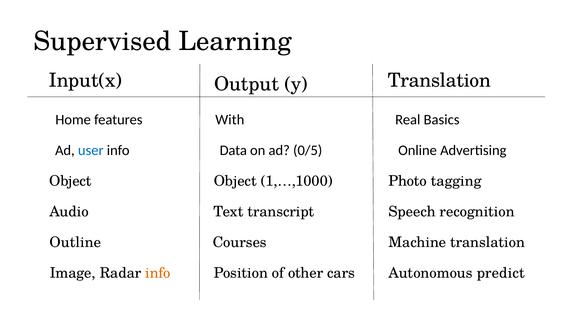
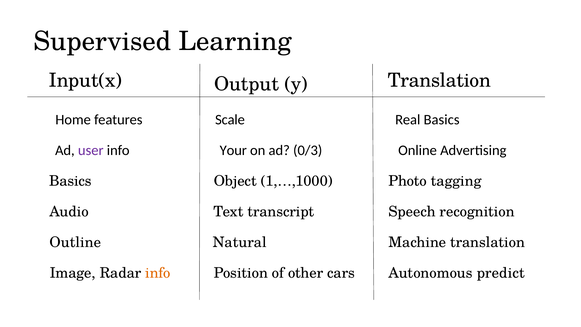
With: With -> Scale (230, 120)
user colour: blue -> purple (91, 150)
Data: Data -> Your (233, 150)
0/5: 0/5 -> 0/3 (308, 150)
Object: Object -> Basics (70, 181)
Courses: Courses -> Natural (240, 242)
